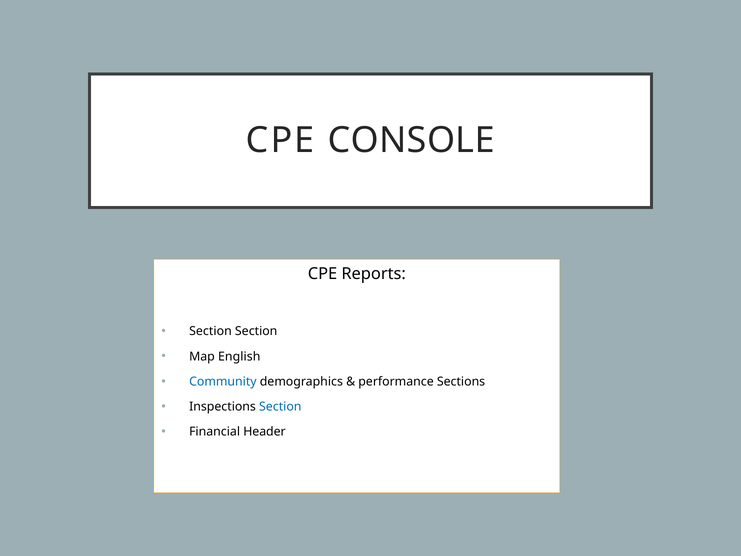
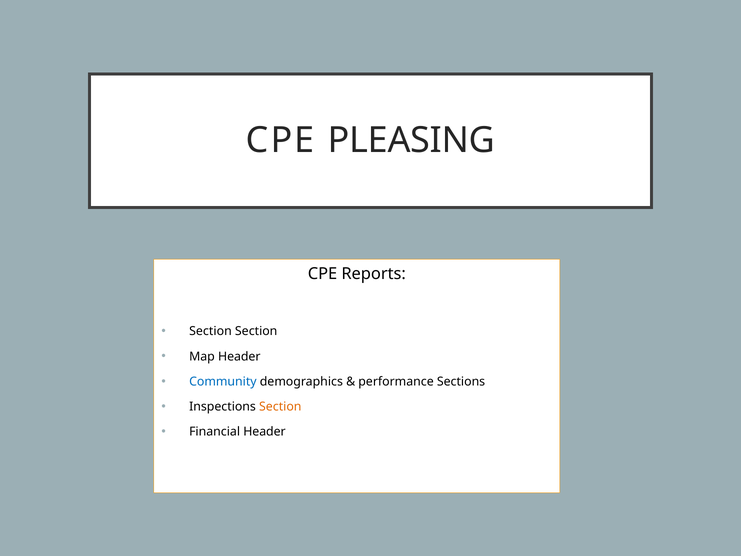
CONSOLE: CONSOLE -> PLEASING (412, 141)
Map English: English -> Header (239, 356)
Section colour: blue -> orange (280, 407)
